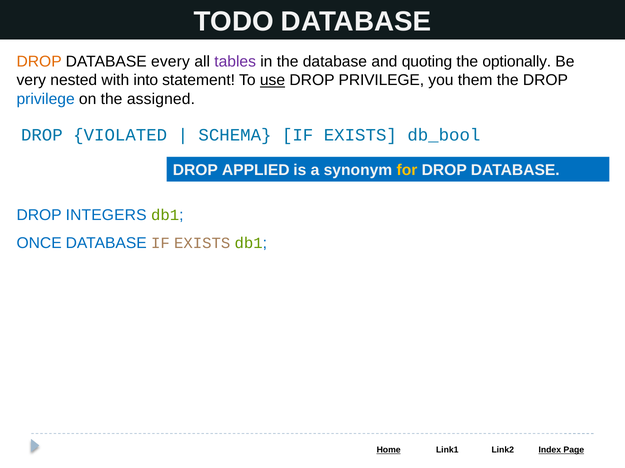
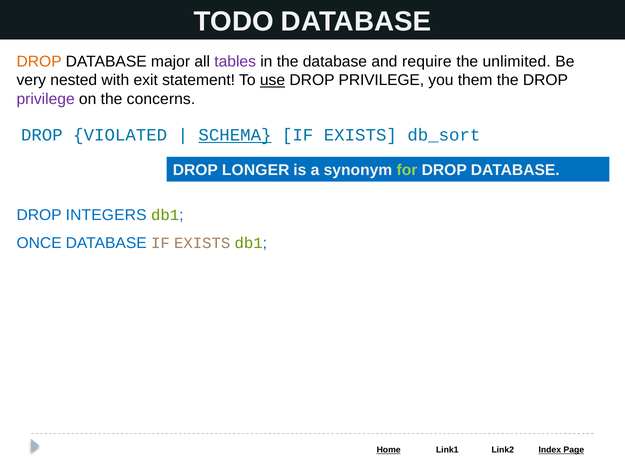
every: every -> major (171, 62)
quoting: quoting -> require (427, 62)
optionally: optionally -> unlimited (517, 62)
into: into -> exit (146, 80)
privilege colour: blue -> purple (46, 99)
assigned: assigned -> concerns (161, 99)
SCHEMA underline: none -> present (235, 135)
db_bool: db_bool -> db_sort (444, 135)
APPLIED: APPLIED -> LONGER (256, 171)
for colour: yellow -> light green (407, 171)
